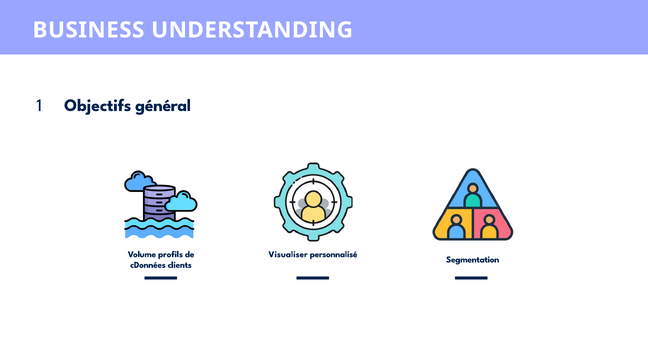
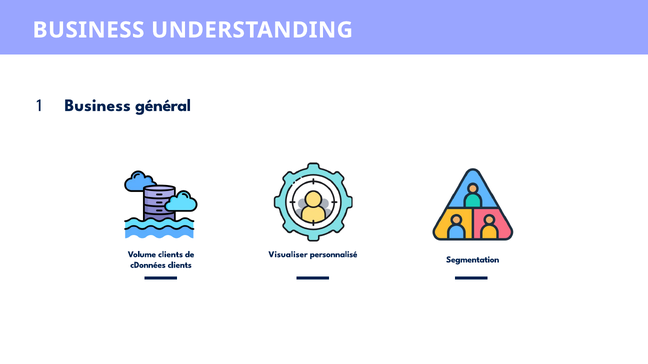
1 Objectifs: Objectifs -> Business (98, 105)
Volume profils: profils -> clients (171, 255)
